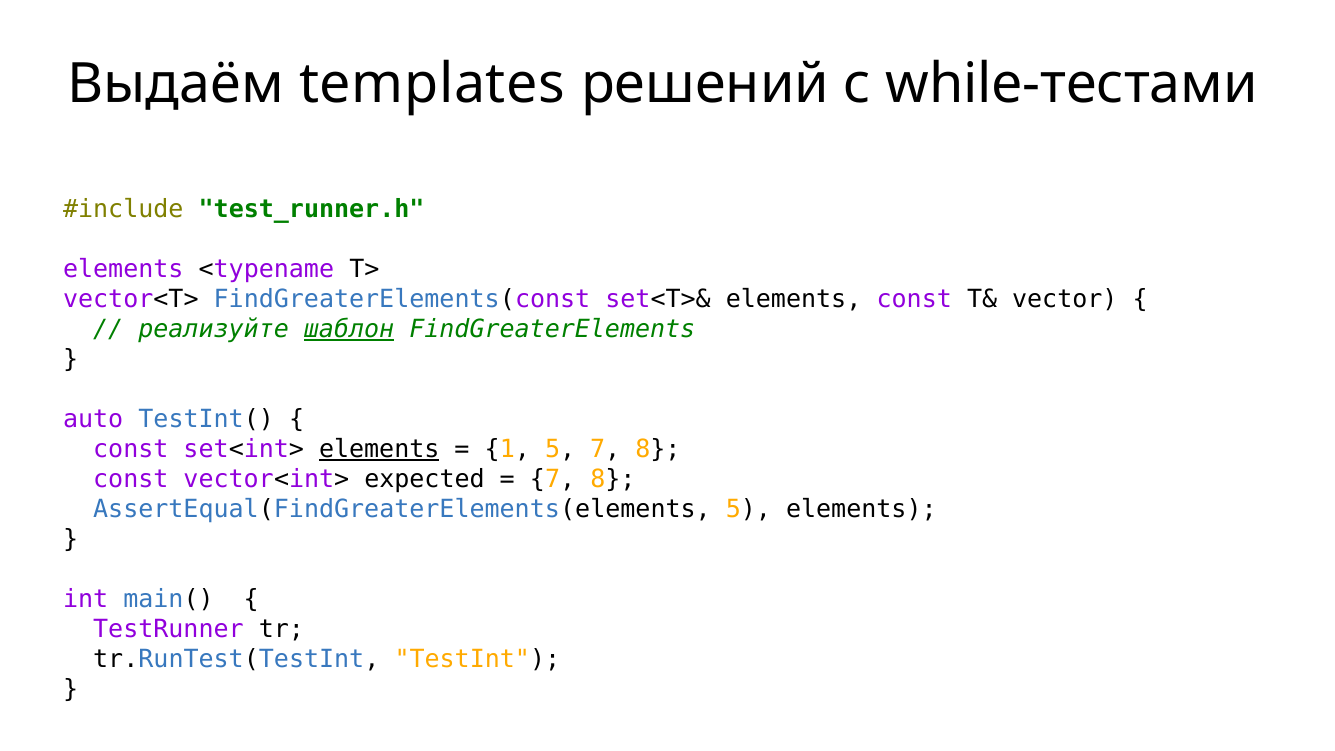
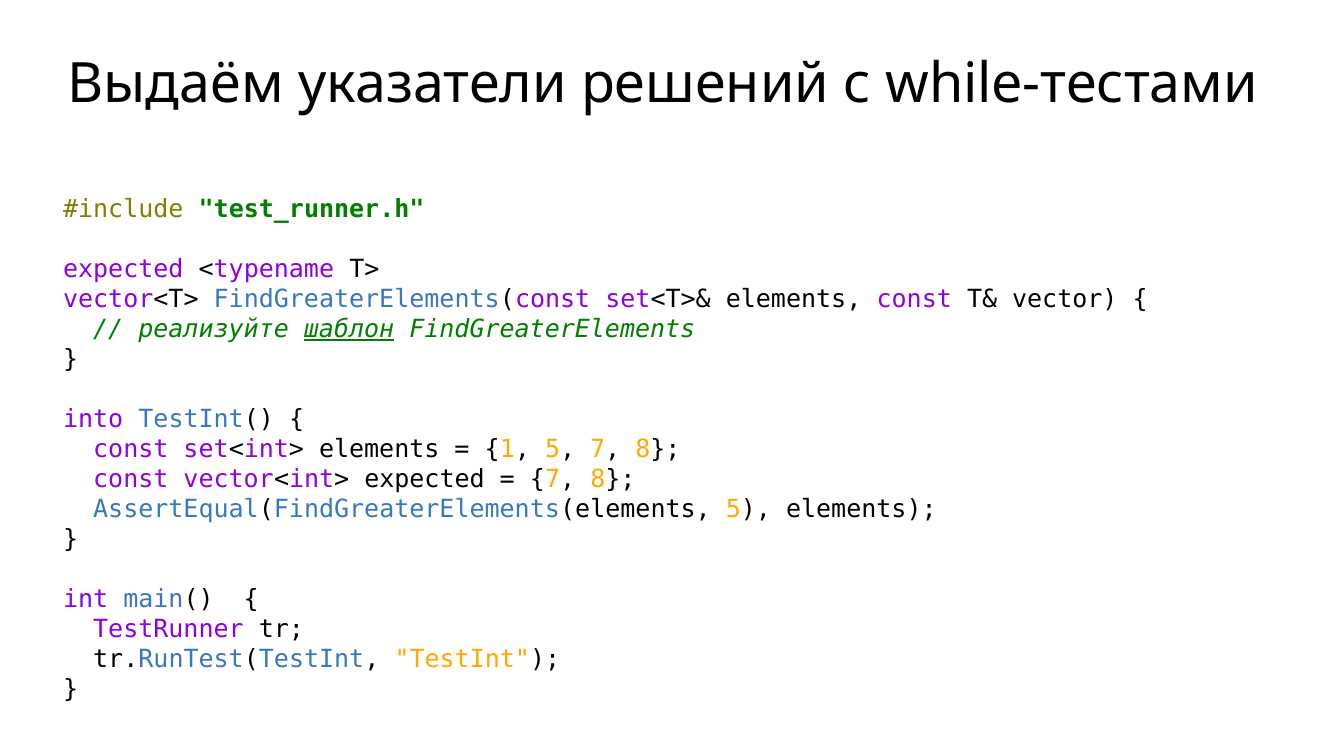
templates: templates -> указатели (433, 84)
elements: elements -> expected (123, 269)
auto: auto -> into (93, 419)
elements underline: present -> none (379, 449)
